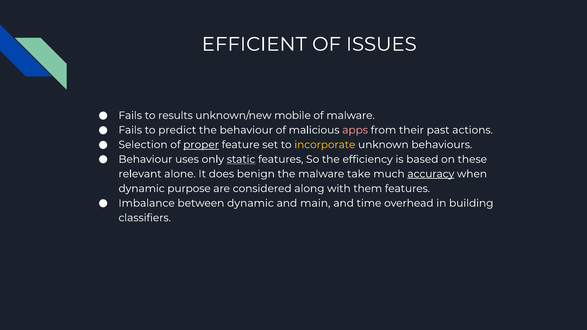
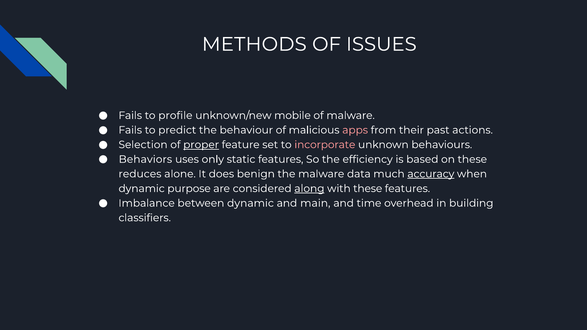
EFFICIENT: EFFICIENT -> METHODS (254, 44)
results: results -> profile (175, 115)
incorporate colour: yellow -> pink (325, 145)
Behaviour: Behaviour -> Behaviors (145, 159)
static underline: present -> none (241, 159)
relevant: relevant -> reduces (140, 174)
take: take -> data (359, 174)
along underline: none -> present (309, 189)
with them: them -> these (368, 189)
